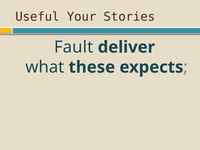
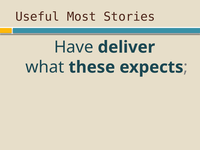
Your: Your -> Most (82, 17)
Fault: Fault -> Have (74, 47)
